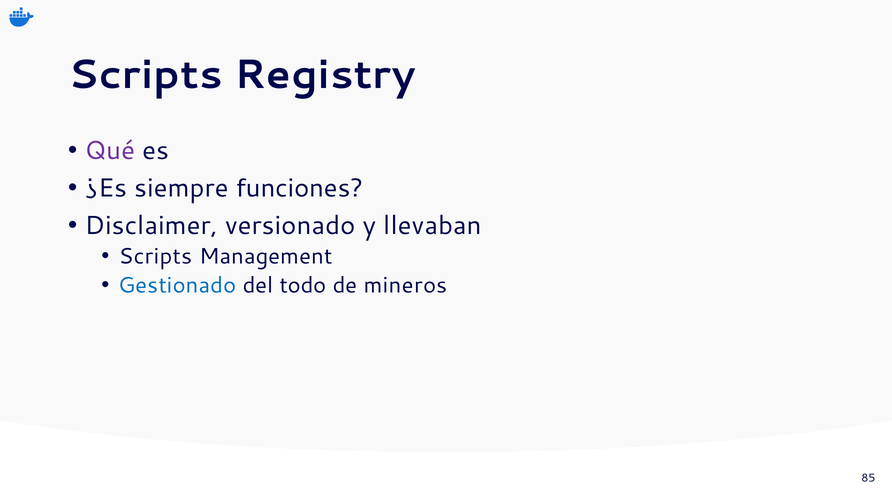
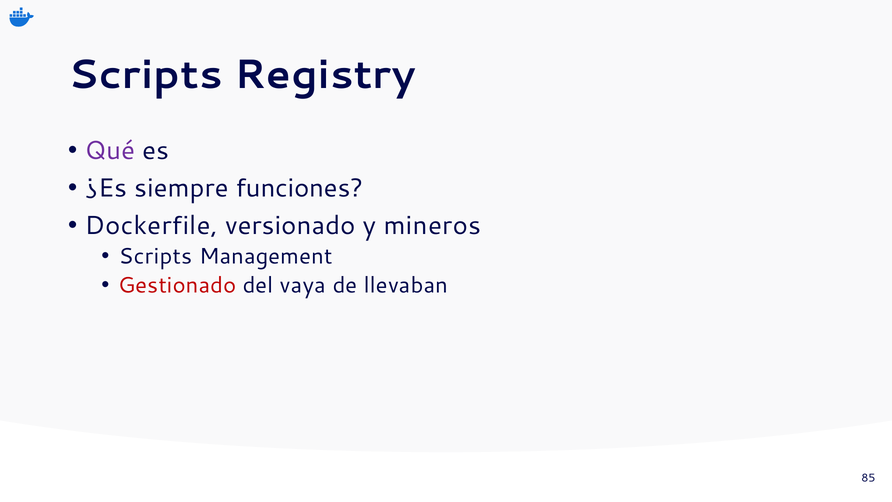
Disclaimer: Disclaimer -> Dockerfile (151, 226)
llevaban: llevaban -> mineros (432, 226)
Gestionado colour: blue -> red (177, 285)
todo: todo -> vaya (303, 285)
mineros: mineros -> llevaban (406, 285)
